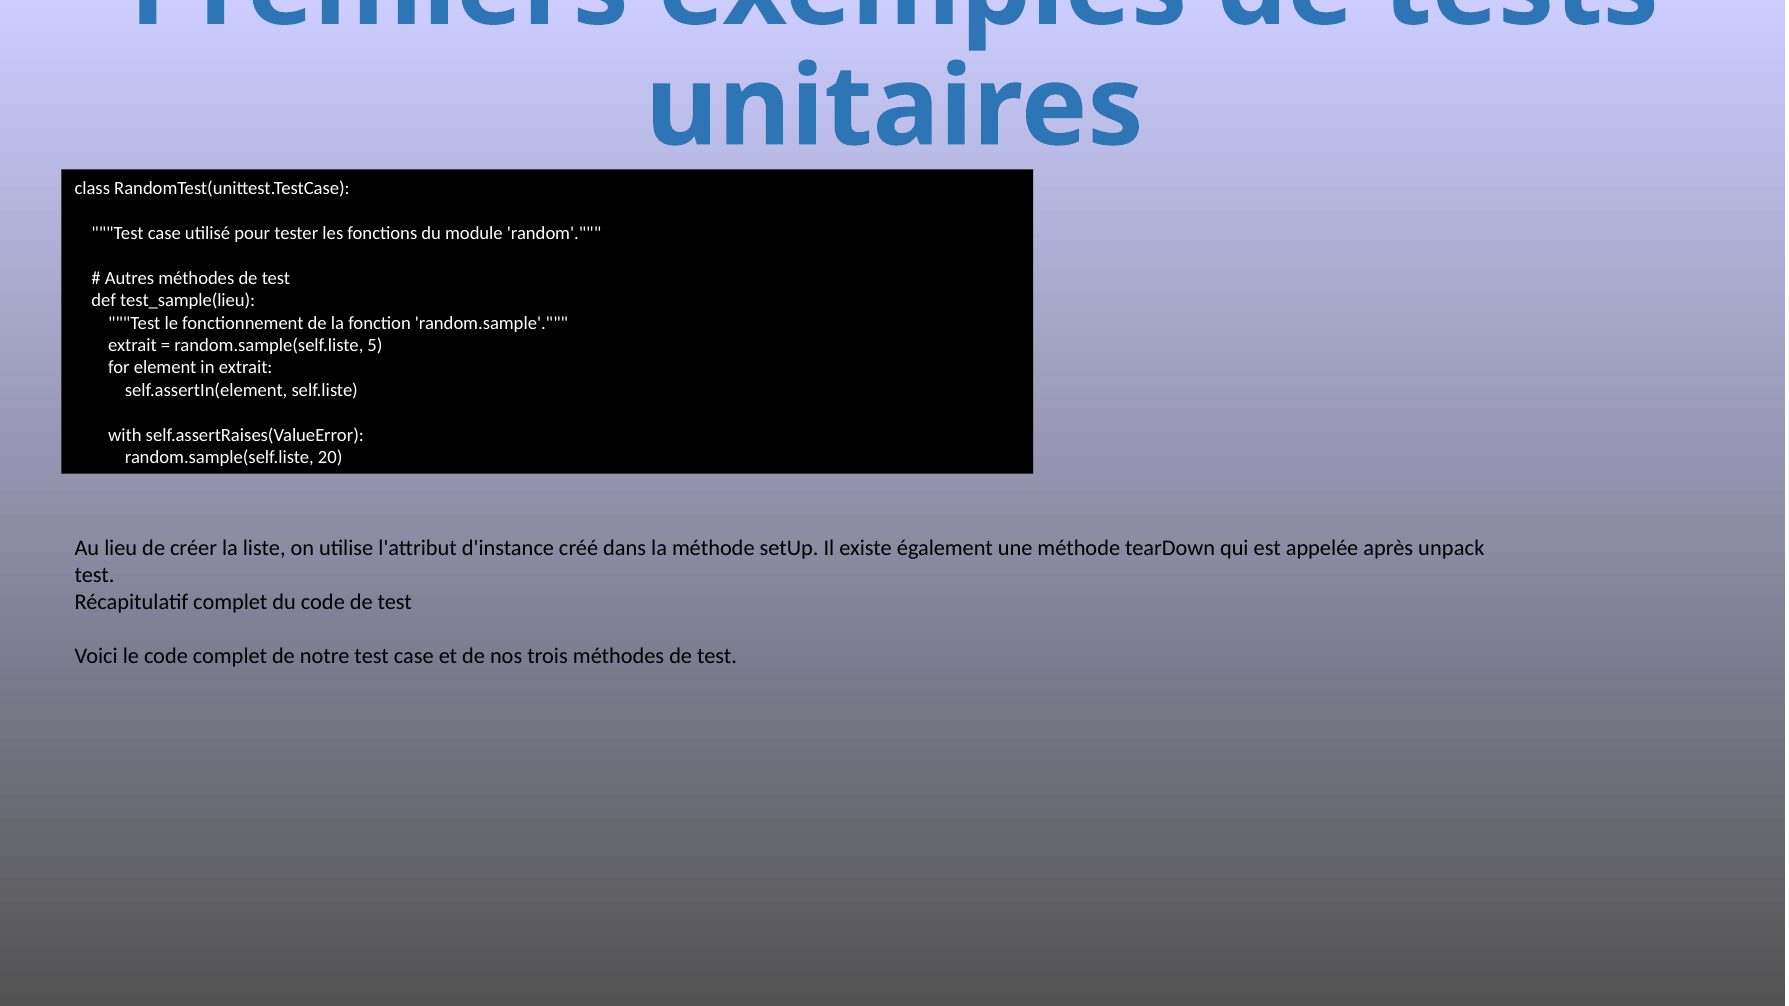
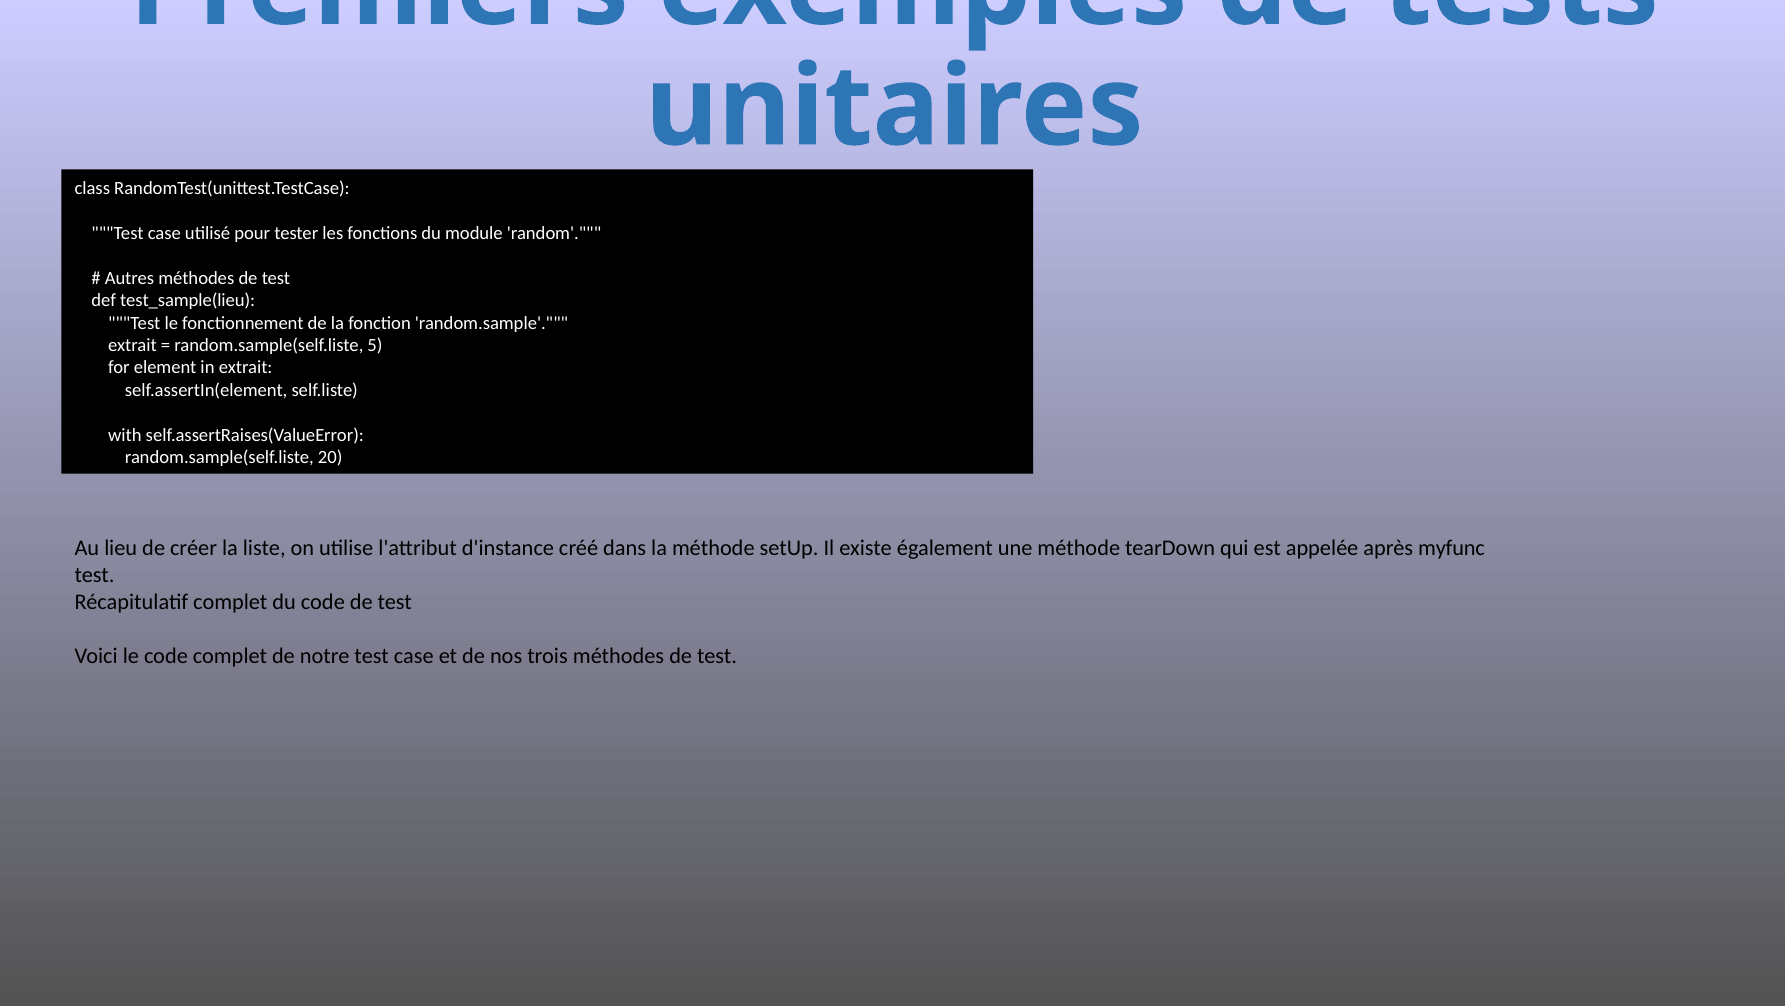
unpack: unpack -> myfunc (1451, 548)
